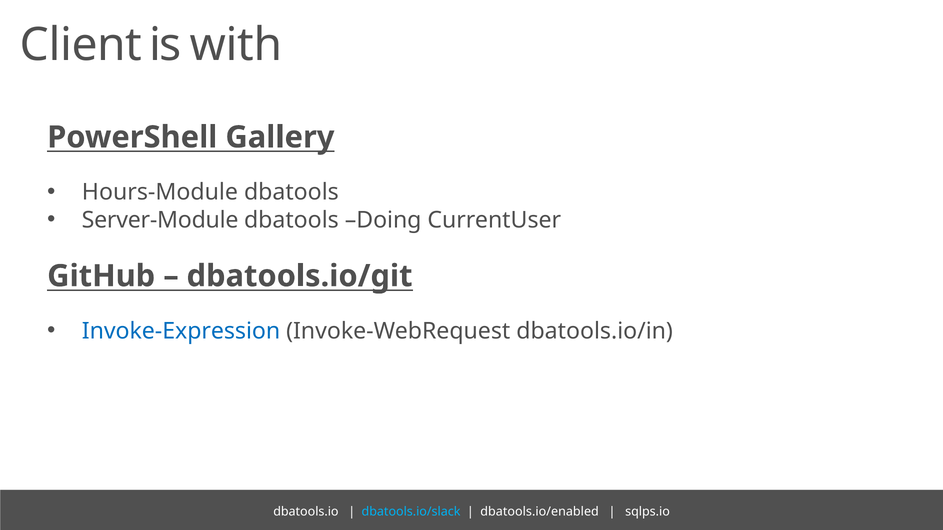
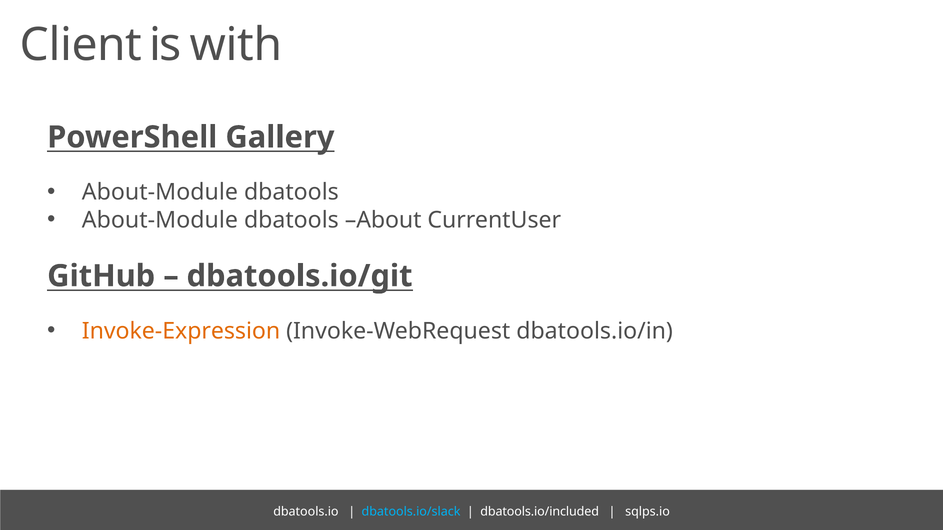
Hours-Module: Hours-Module -> About-Module (160, 192)
Server-Module: Server-Module -> About-Module (160, 220)
Doing: Doing -> About (383, 220)
Invoke-Expression colour: blue -> orange (181, 331)
dbatools.io/enabled: dbatools.io/enabled -> dbatools.io/included (540, 511)
